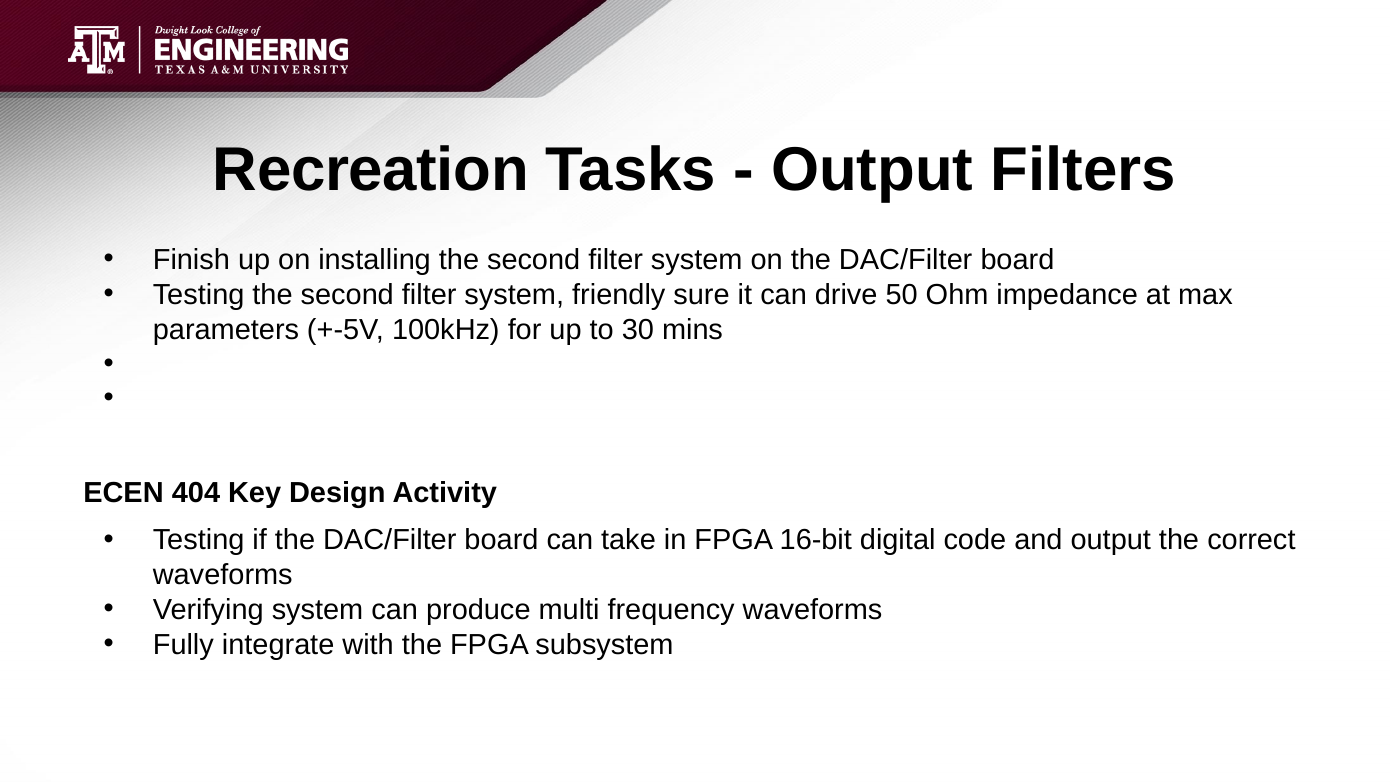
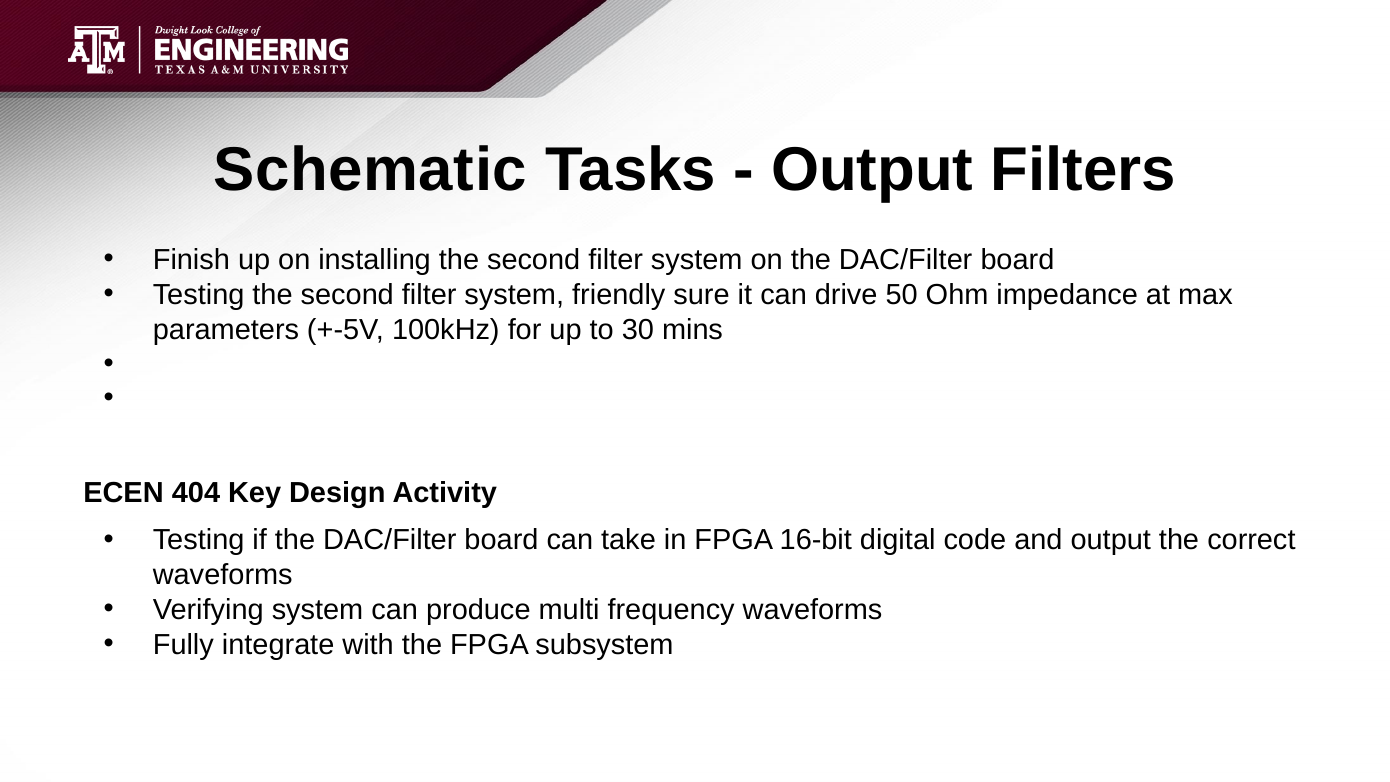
Recreation: Recreation -> Schematic (370, 170)
